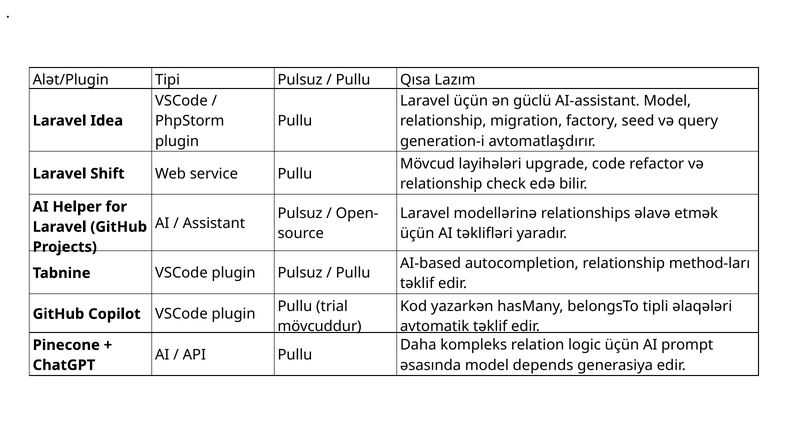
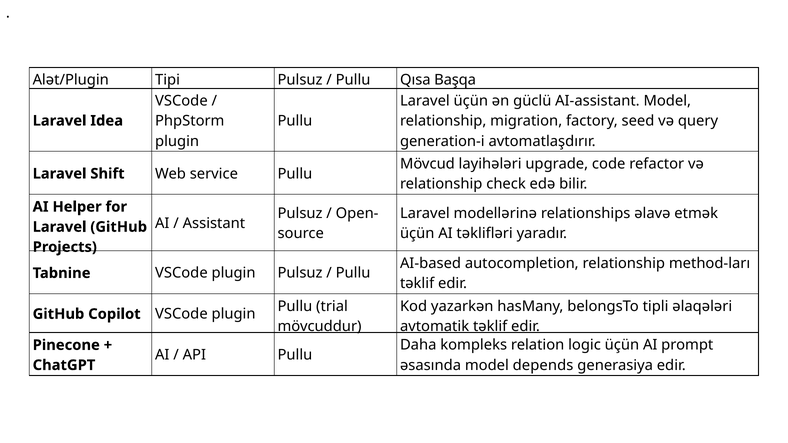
Lazım: Lazım -> Başqa (455, 80)
